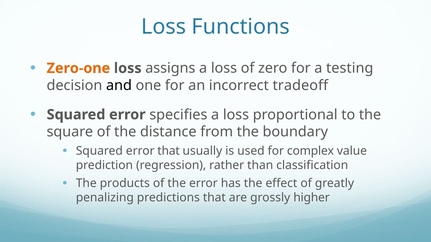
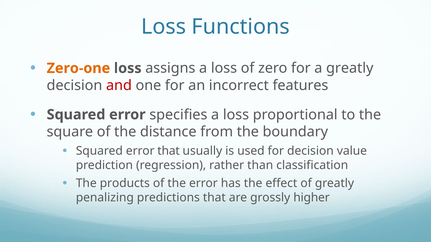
a testing: testing -> greatly (350, 68)
and colour: black -> red (119, 86)
tradeoff: tradeoff -> features (300, 86)
for complex: complex -> decision (310, 151)
